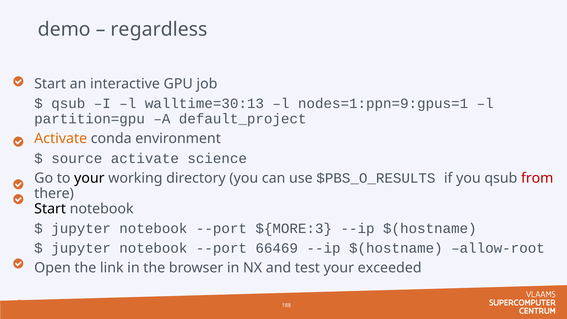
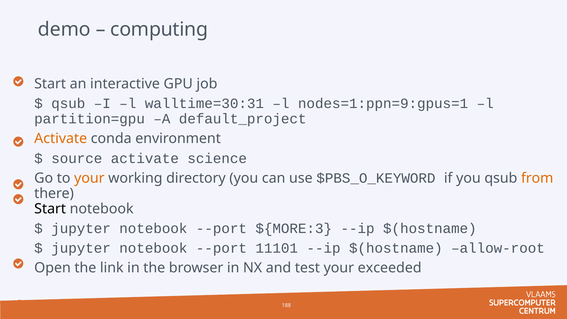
regardless: regardless -> computing (159, 29)
walltime=30:13: walltime=30:13 -> walltime=30:31 (204, 104)
your colour: black -> orange (89, 178)
$PBS_O_RESULTS: $PBS_O_RESULTS -> $PBS_O_KEYWORD (376, 178)
from colour: red -> orange (537, 178)
66469: 66469 -> 11101 (277, 248)
